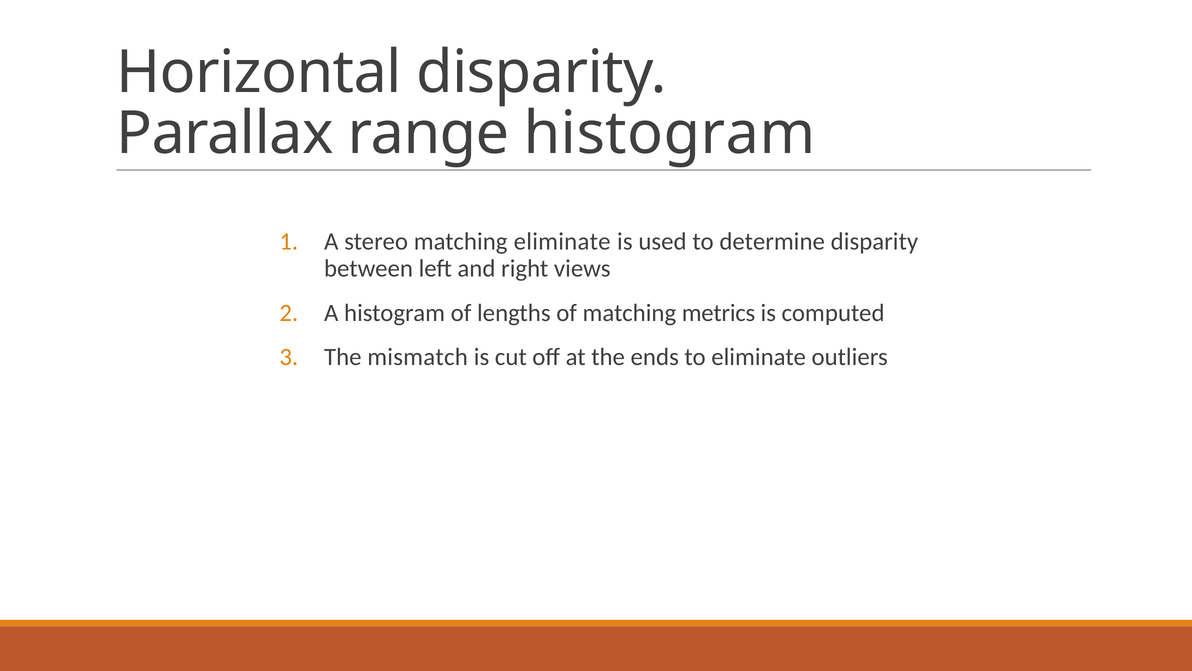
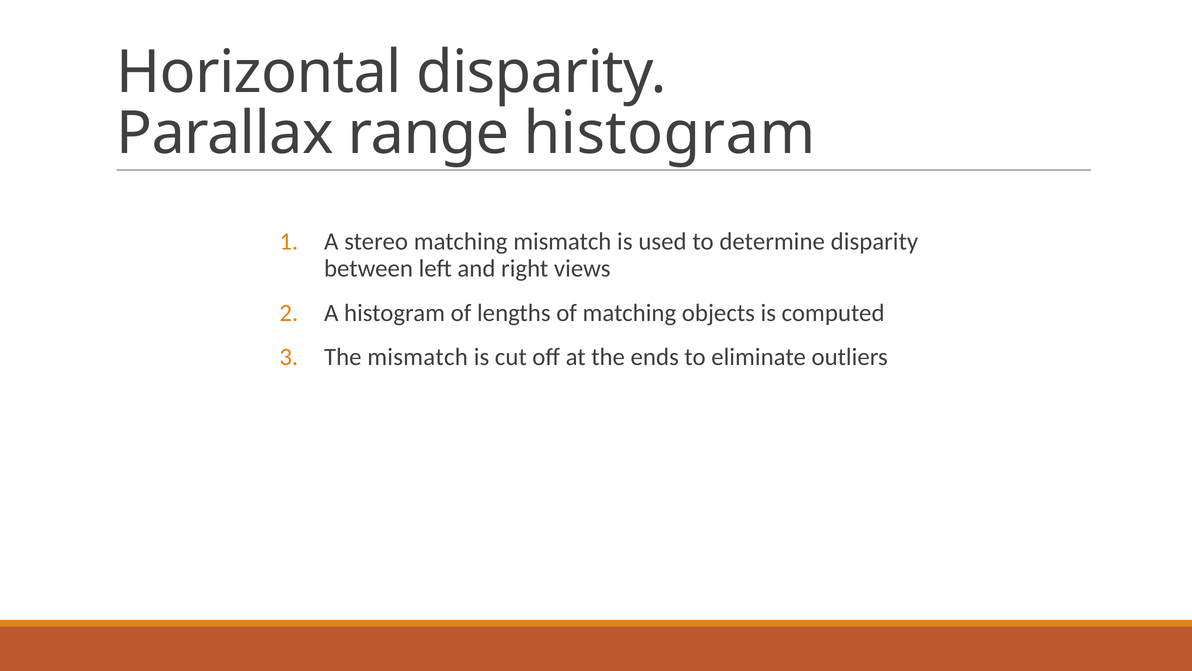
matching eliminate: eliminate -> mismatch (562, 242)
metrics: metrics -> objects (718, 313)
